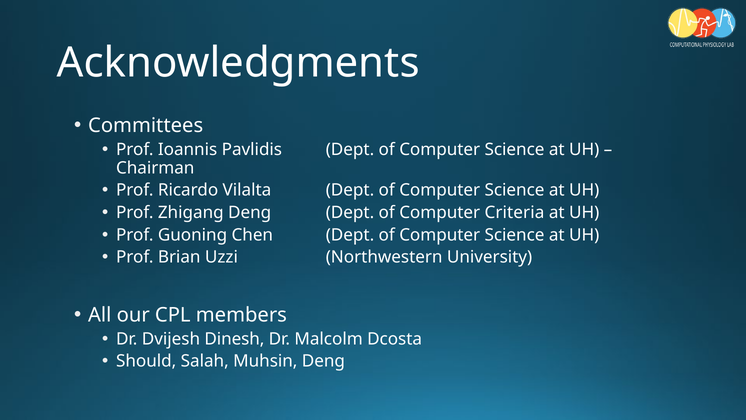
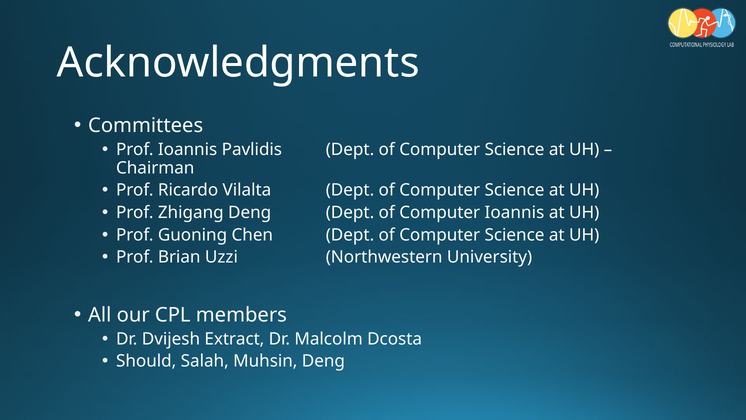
Computer Criteria: Criteria -> Ioannis (514, 212)
Dinesh: Dinesh -> Extract (234, 339)
